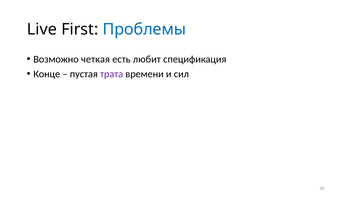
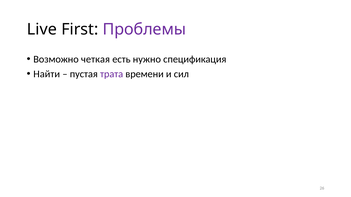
Проблемы colour: blue -> purple (144, 29)
любит: любит -> нужно (147, 59)
Конце: Конце -> Найти (47, 74)
